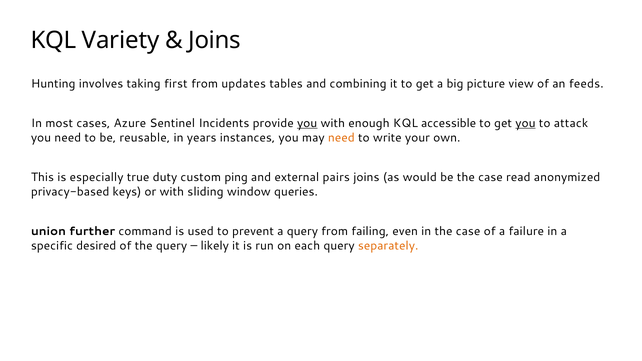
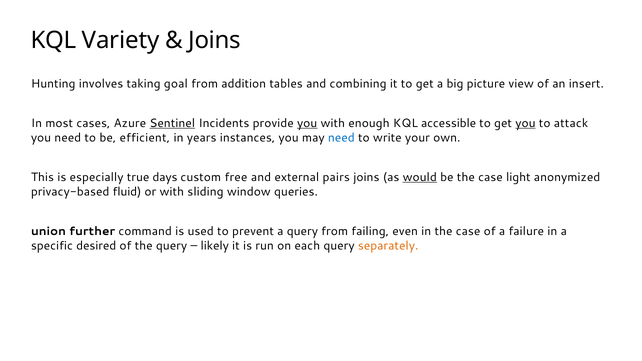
first: first -> goal (176, 84)
updates: updates -> addition (244, 84)
feeds: feeds -> insert (586, 84)
Sentinel underline: none -> present (172, 123)
reusable: reusable -> efficient (145, 138)
need colour: orange -> blue (341, 138)
duty: duty -> days (165, 177)
ping: ping -> free (236, 177)
would underline: none -> present (420, 177)
read: read -> light (518, 177)
keys: keys -> fluid (127, 192)
